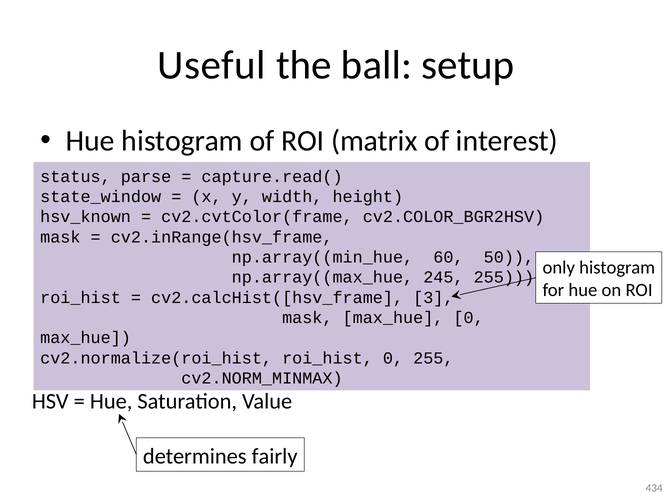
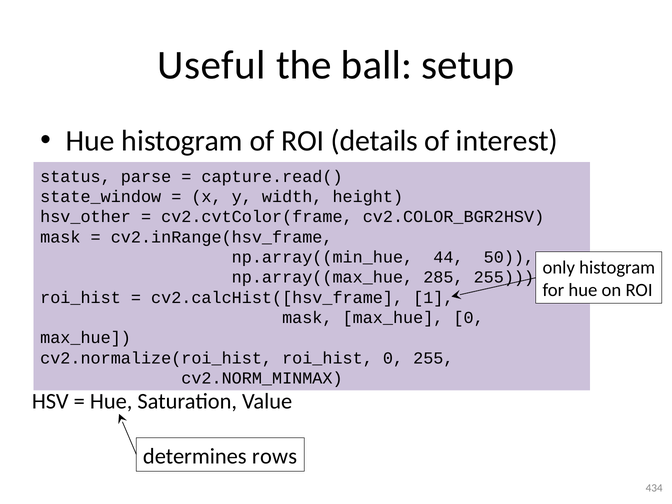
matrix: matrix -> details (374, 141)
hsv_known: hsv_known -> hsv_other (86, 217)
60: 60 -> 44 (448, 257)
245: 245 -> 285 (443, 277)
3: 3 -> 1 (433, 298)
fairly: fairly -> rows (275, 456)
